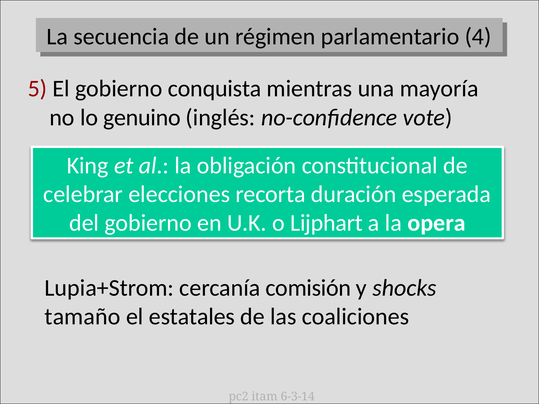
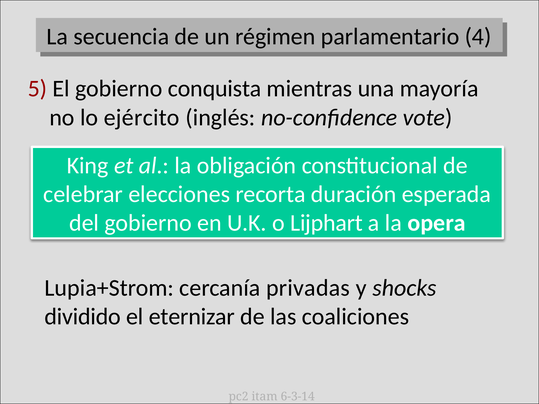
genuino: genuino -> ejército (142, 118)
comisión: comisión -> privadas (308, 288)
tamaño: tamaño -> dividido (83, 317)
estatales: estatales -> eternizar (192, 317)
